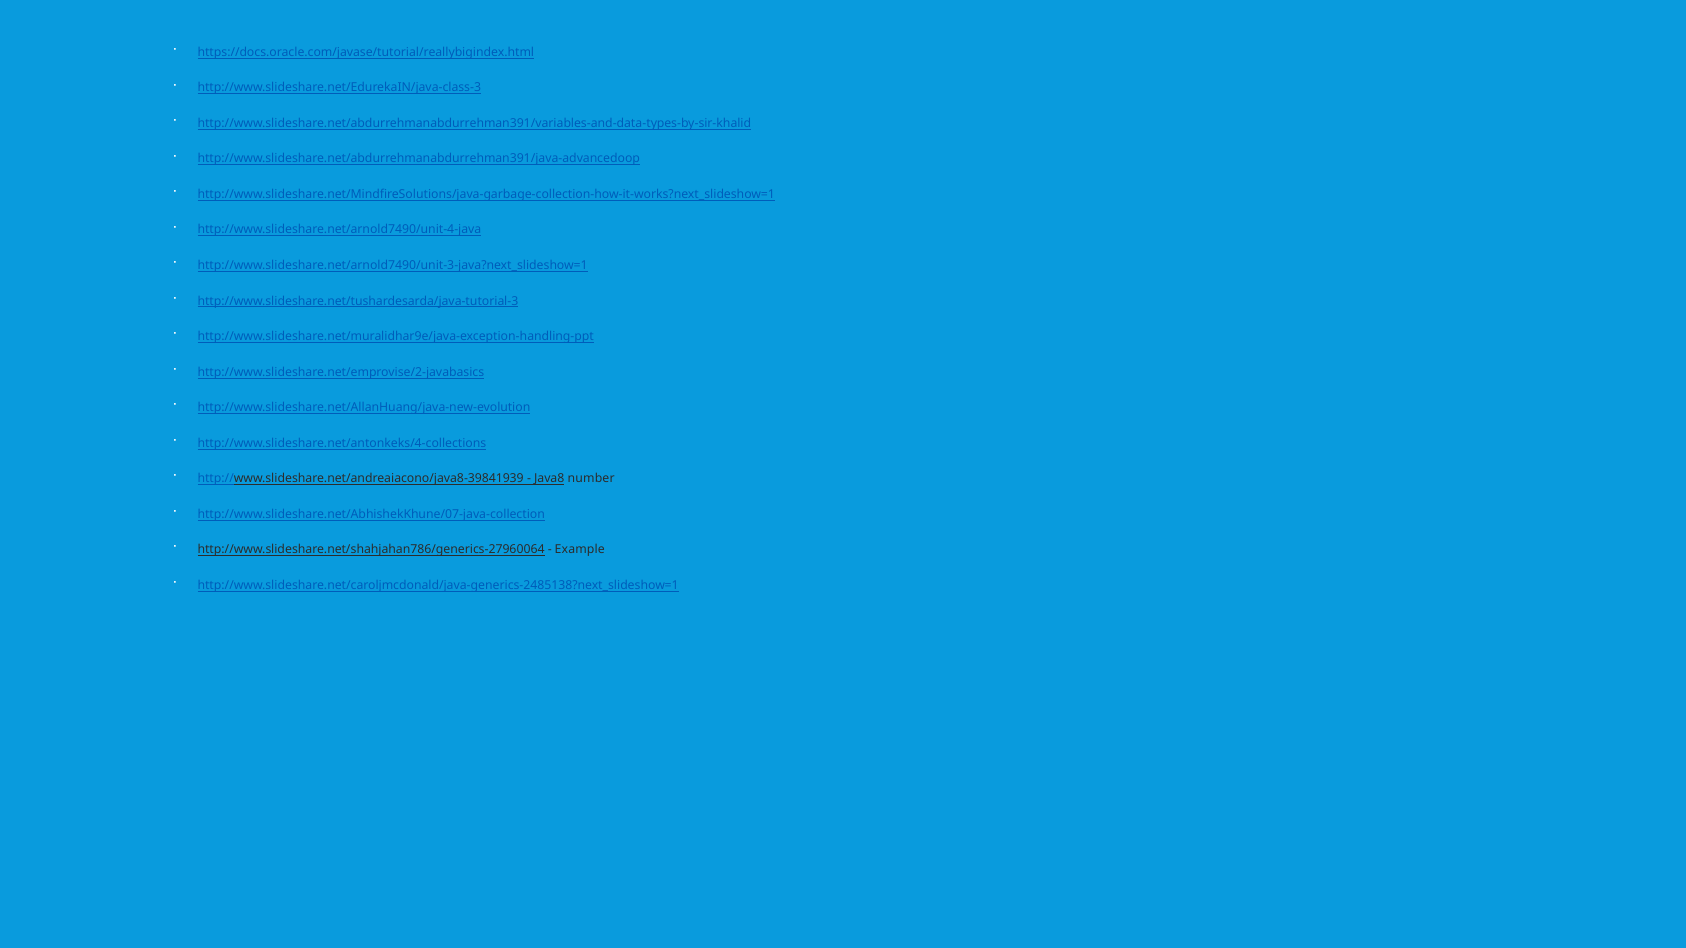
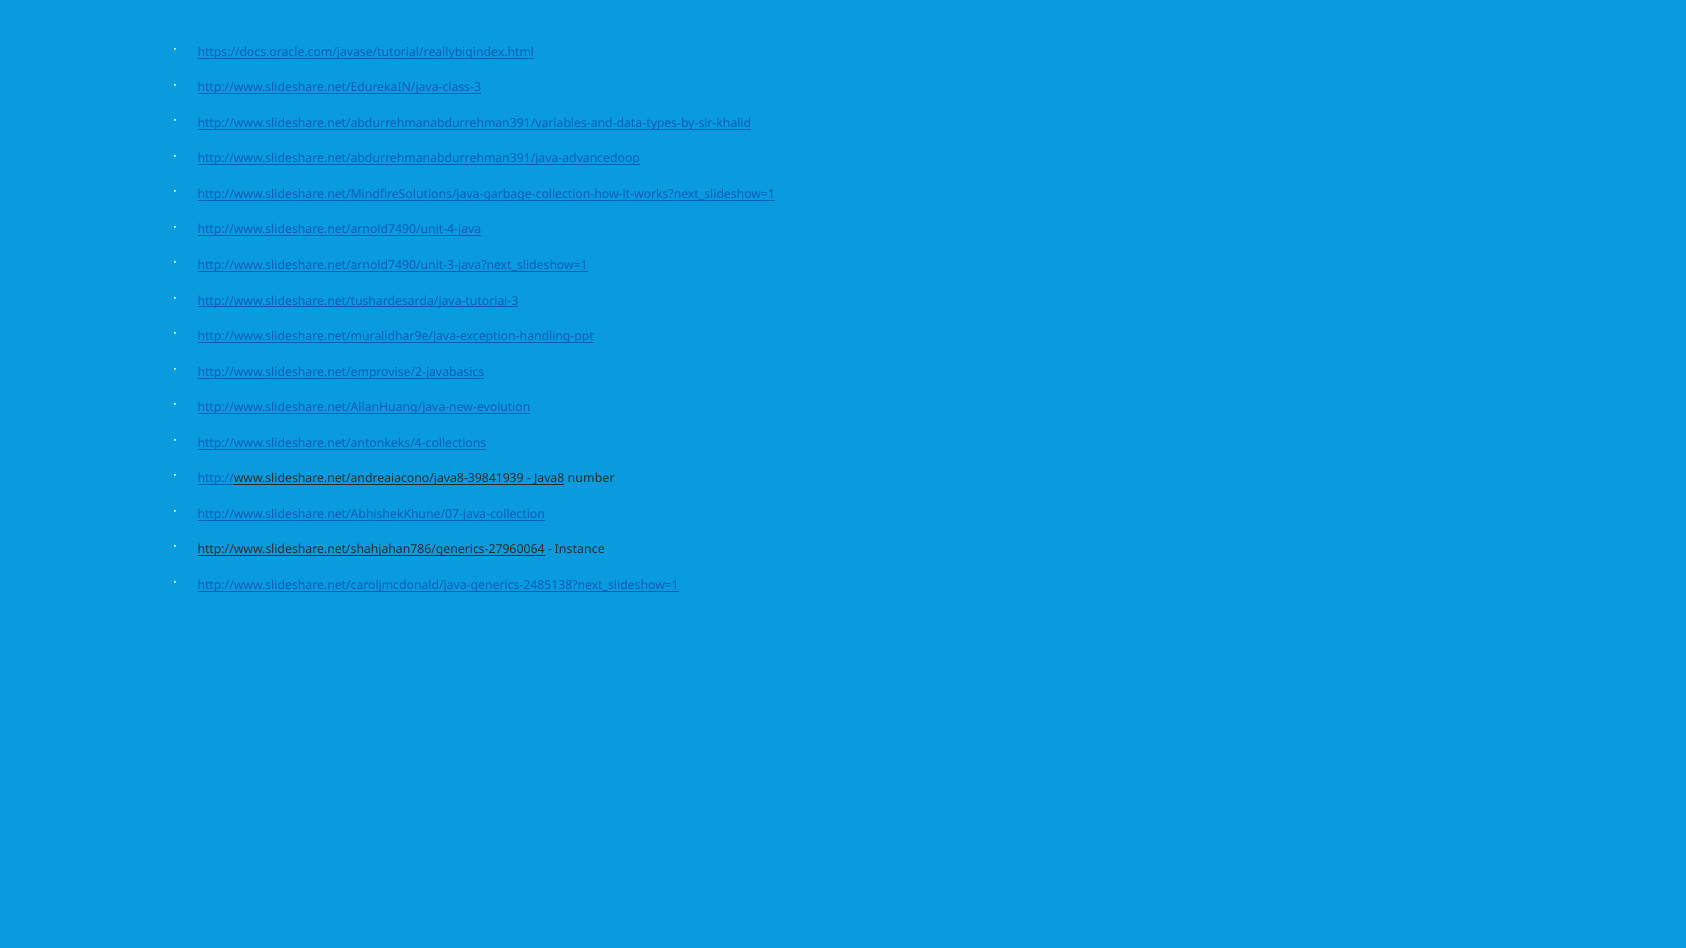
Example: Example -> Instance (580, 550)
